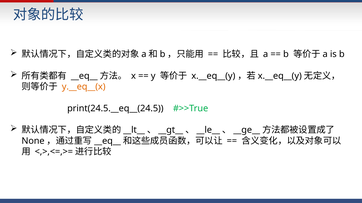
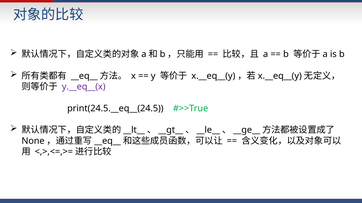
y.__eq__(x colour: orange -> purple (84, 87)
